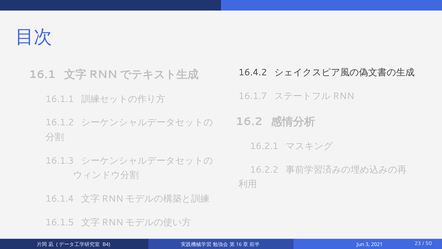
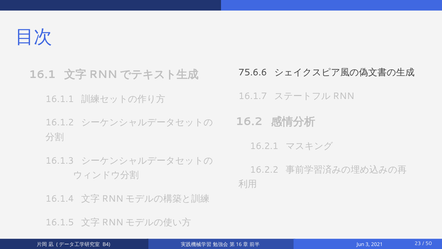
16.4.2: 16.4.2 -> 75.6.6 (253, 72)
